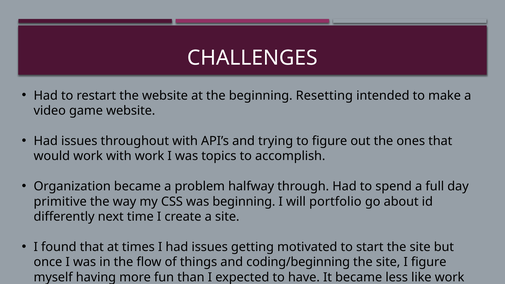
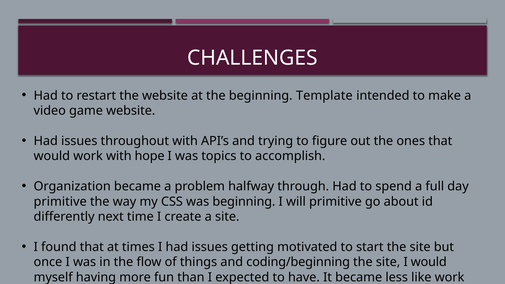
Resetting: Resetting -> Template (324, 96)
with work: work -> hope (150, 156)
will portfolio: portfolio -> primitive (335, 202)
I figure: figure -> would (429, 262)
